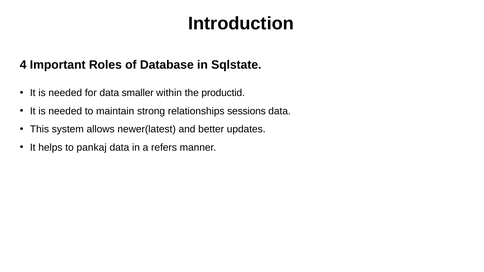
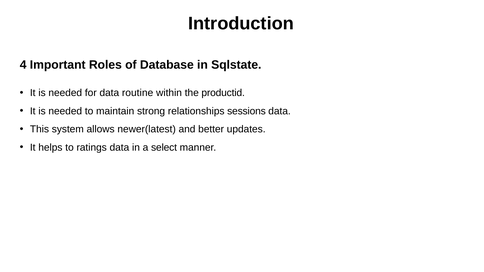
smaller: smaller -> routine (138, 93)
pankaj: pankaj -> ratings (92, 148)
refers: refers -> select (164, 148)
